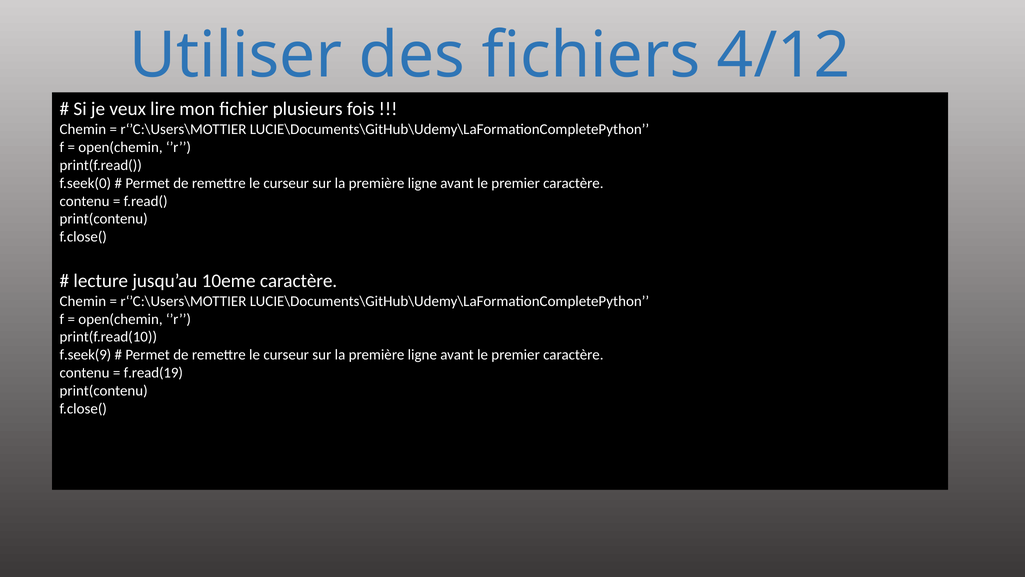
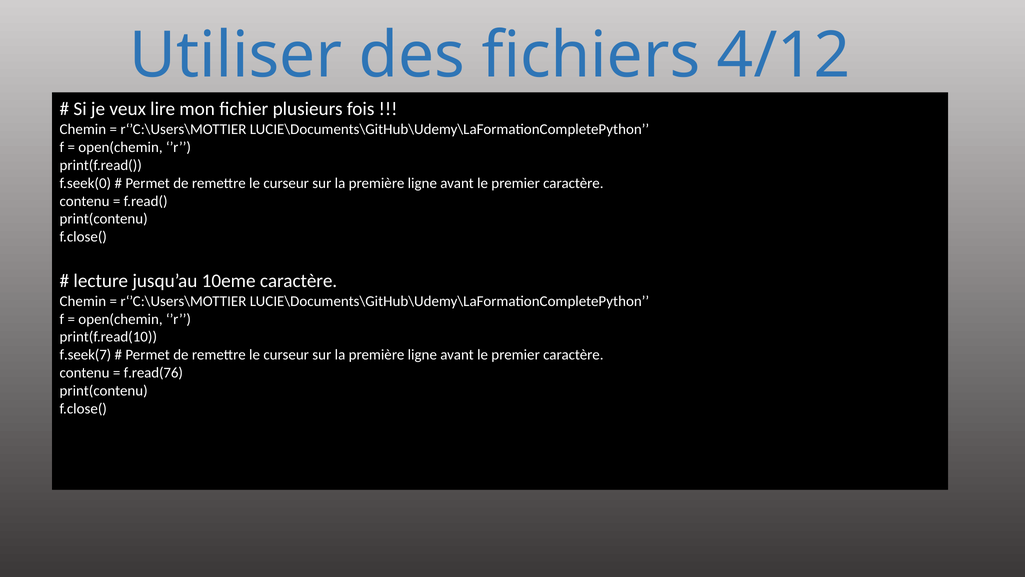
f.seek(9: f.seek(9 -> f.seek(7 (85, 355)
f.read(19: f.read(19 -> f.read(76 (153, 373)
